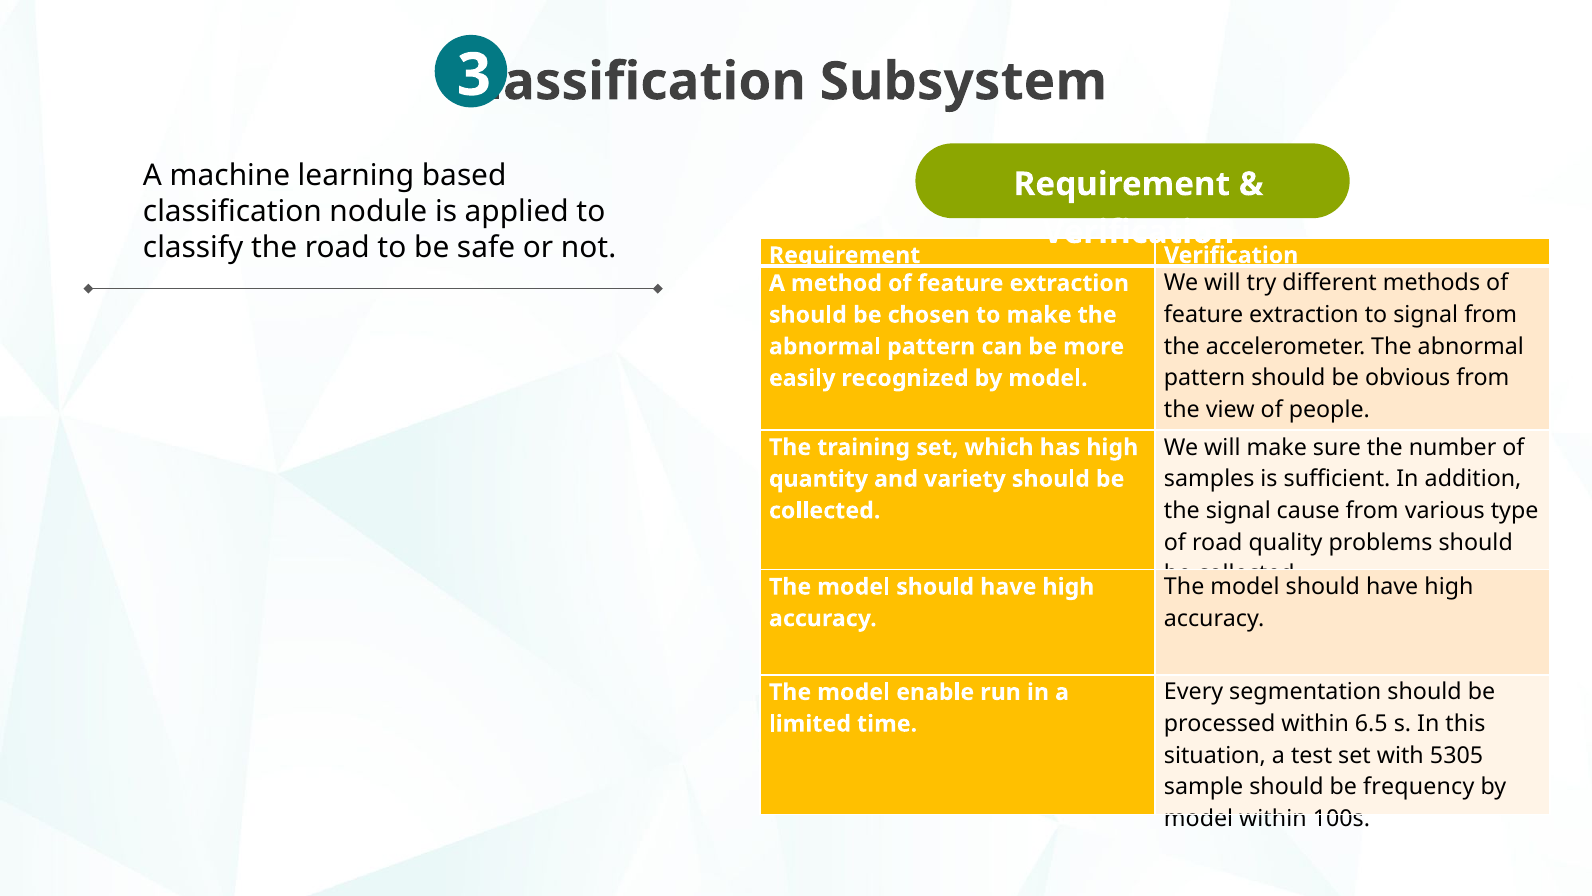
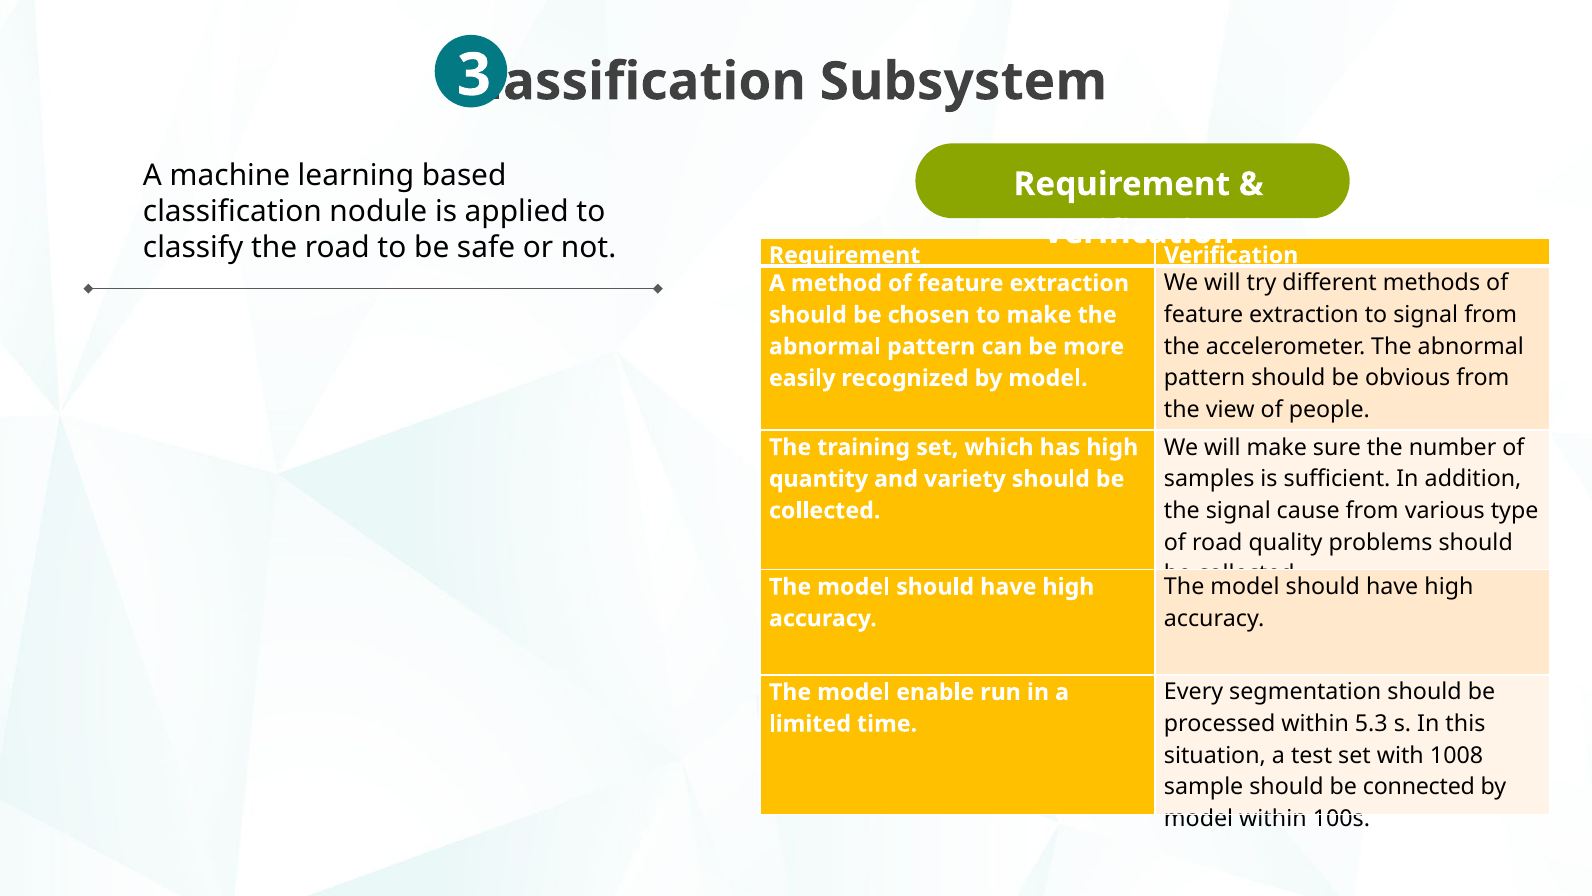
6.5: 6.5 -> 5.3 (1371, 723)
5305: 5305 -> 1008 (1457, 755)
frequency: frequency -> connected (1419, 787)
